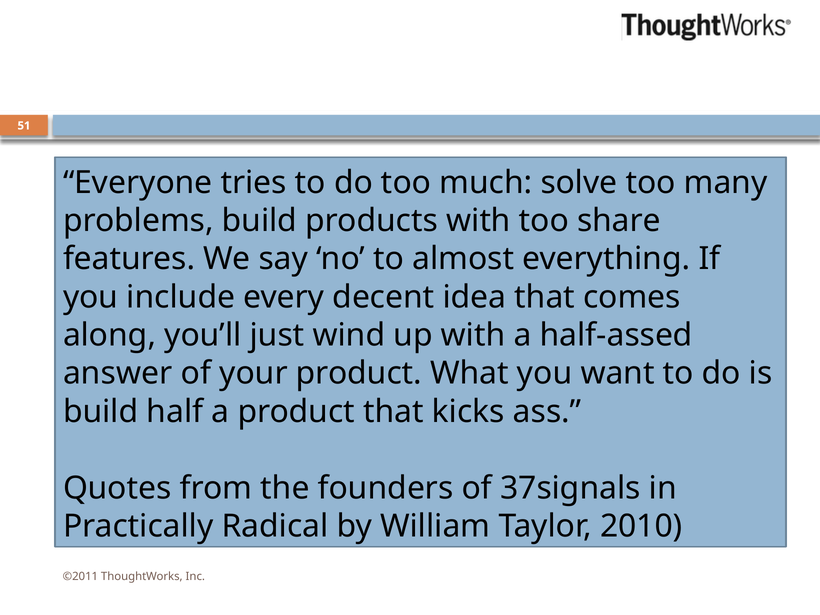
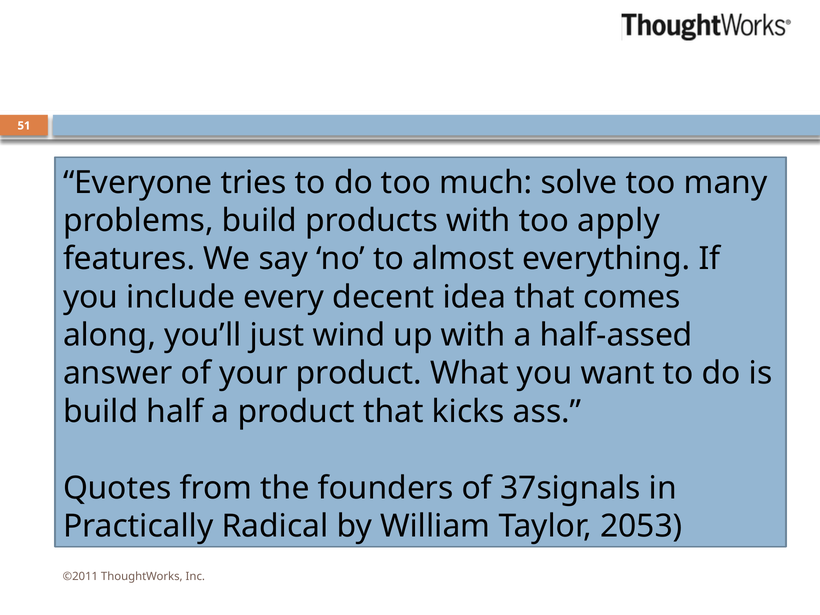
share: share -> apply (619, 221)
2010: 2010 -> 2053 (641, 526)
